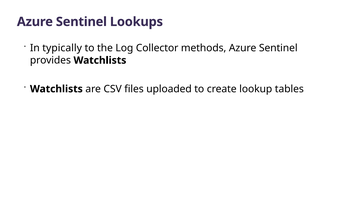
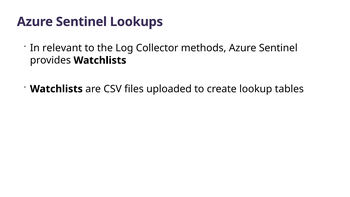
typically: typically -> relevant (62, 48)
